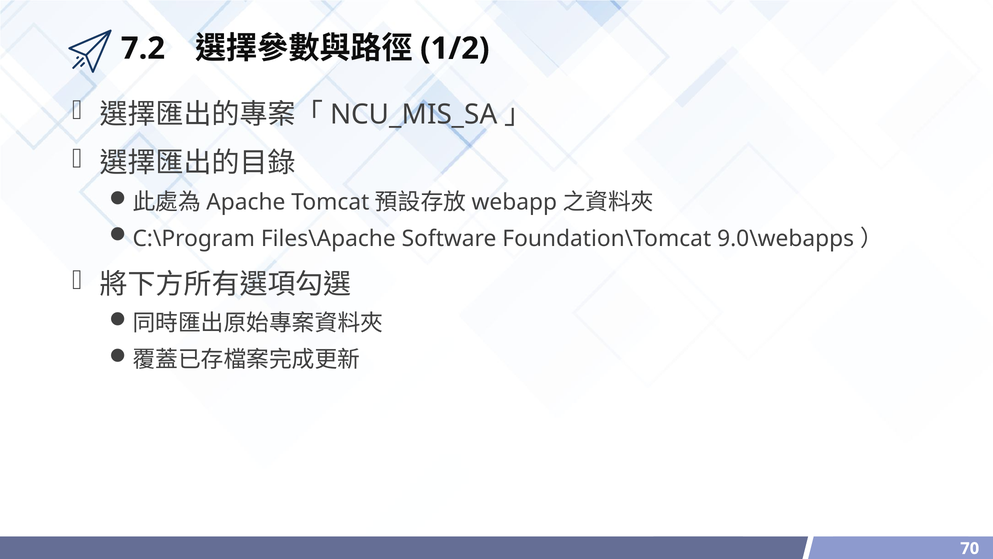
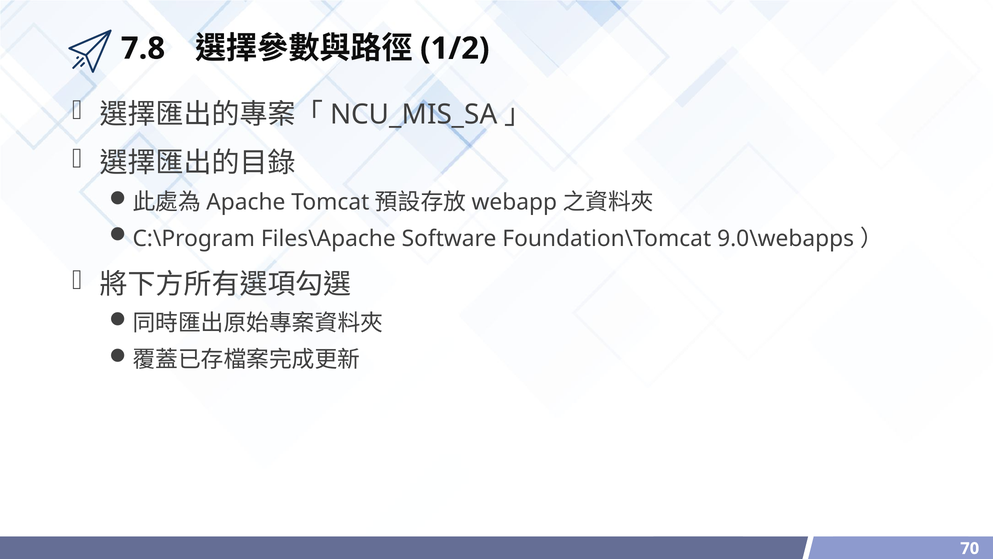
7.2: 7.2 -> 7.8 (143, 48)
